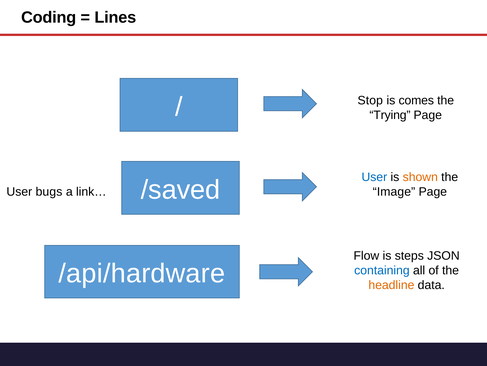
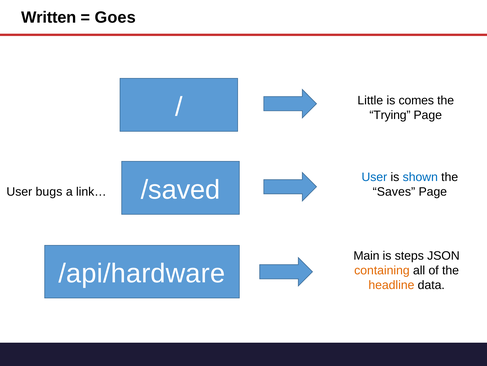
Coding: Coding -> Written (49, 17)
Lines: Lines -> Goes (115, 17)
Stop: Stop -> Little (370, 100)
shown colour: orange -> blue (420, 177)
Image: Image -> Saves (394, 191)
Flow: Flow -> Main (366, 255)
containing colour: blue -> orange (382, 270)
